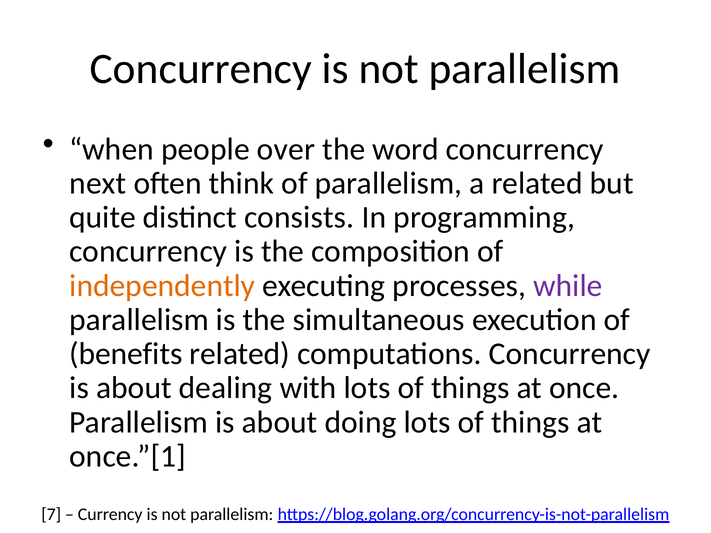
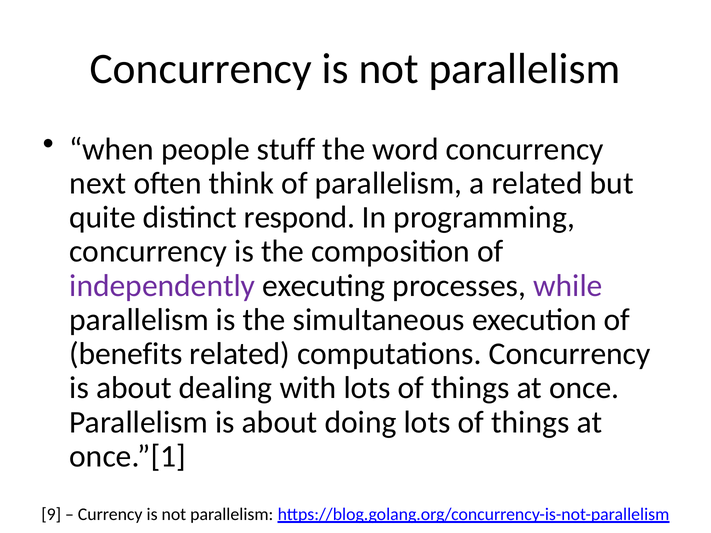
over: over -> stuff (286, 149)
consists: consists -> respond (299, 217)
independently colour: orange -> purple (162, 286)
7: 7 -> 9 (51, 515)
